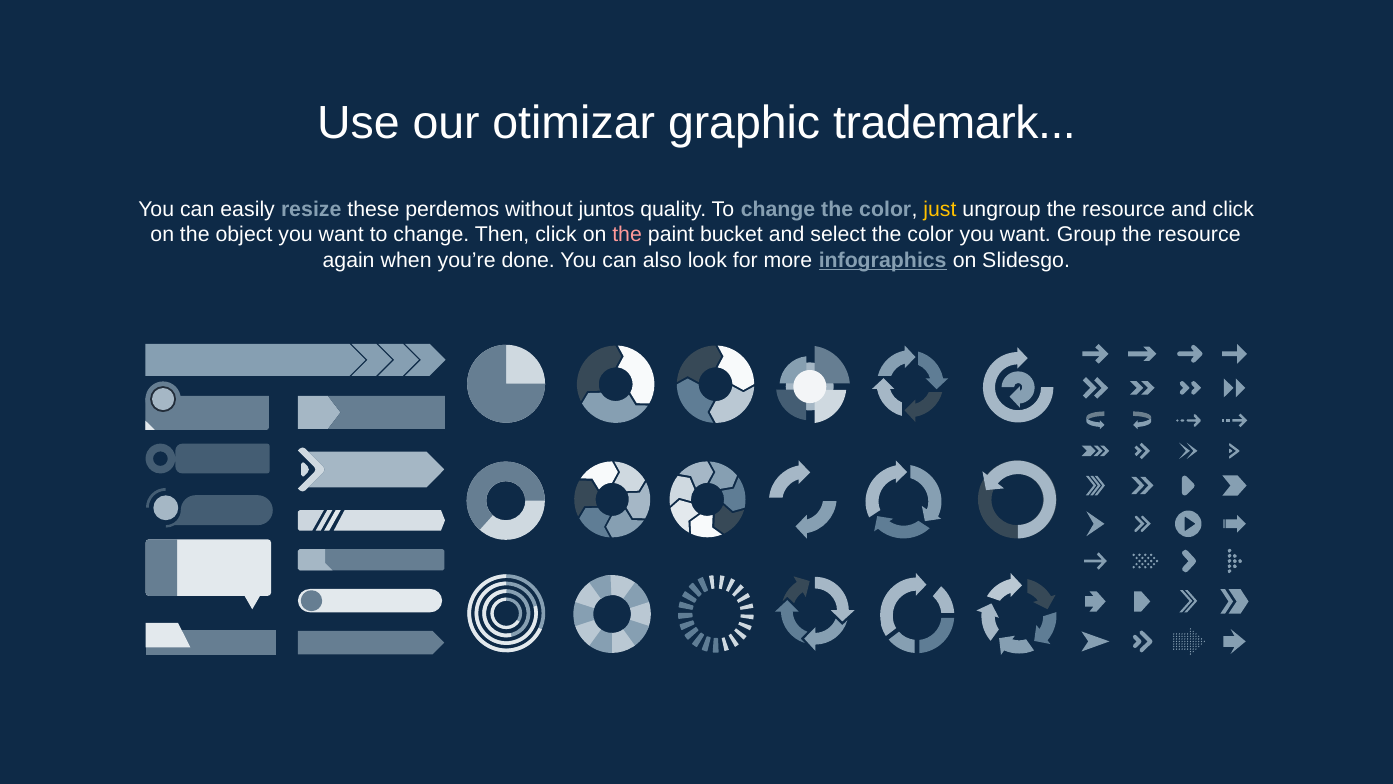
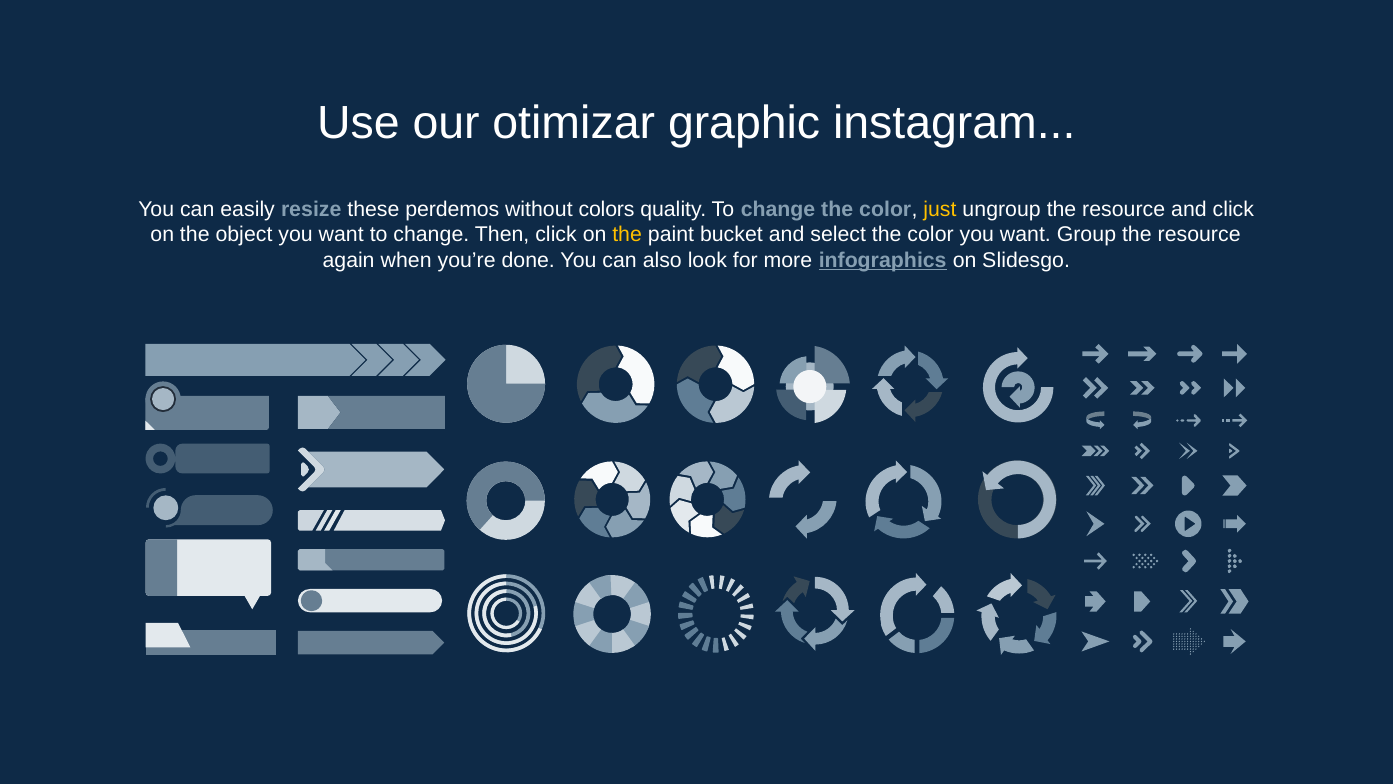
trademark: trademark -> instagram (954, 123)
juntos: juntos -> colors (607, 209)
the colour: pink -> yellow (627, 235)
